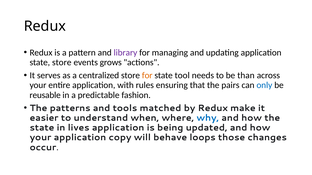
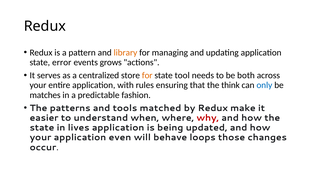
library colour: purple -> orange (125, 53)
state store: store -> error (62, 63)
than: than -> both (246, 76)
pairs: pairs -> think (231, 85)
reusable: reusable -> matches (45, 95)
why colour: blue -> red (208, 118)
copy: copy -> even (120, 138)
